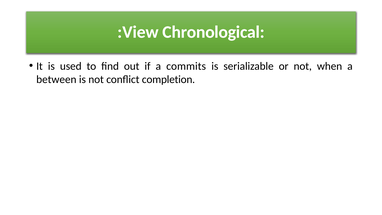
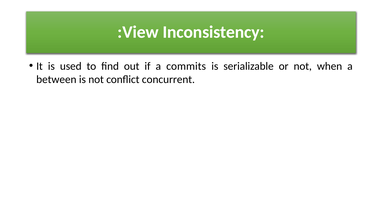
Chronological: Chronological -> Inconsistency (213, 32)
completion: completion -> concurrent (168, 79)
